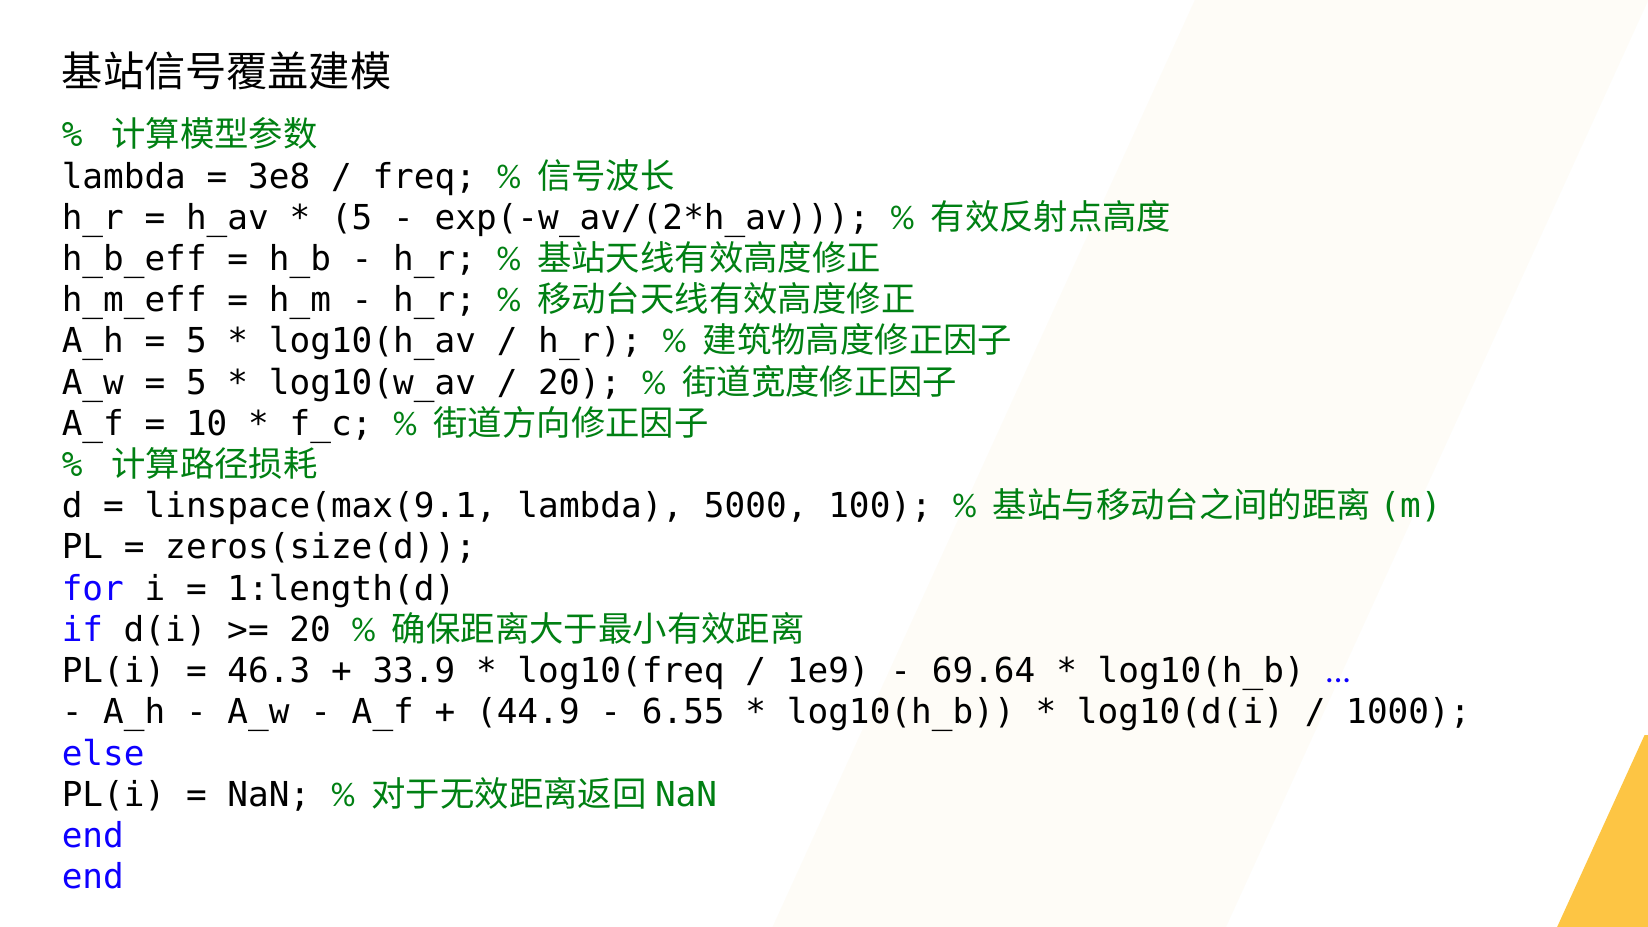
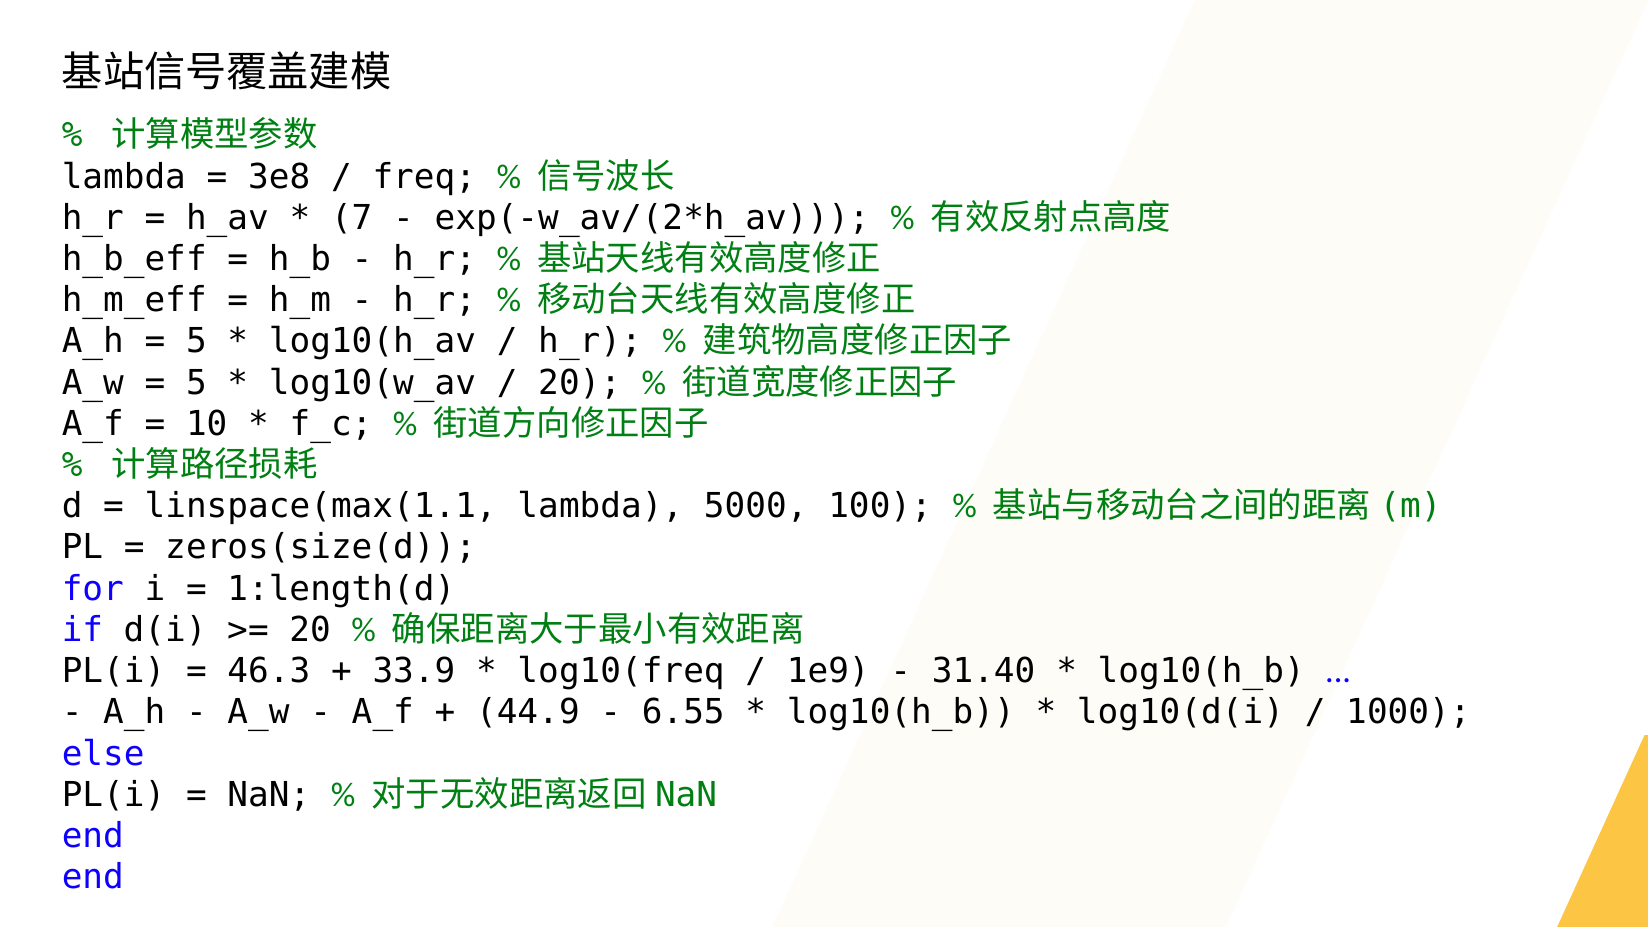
5: 5 -> 7 (352, 218)
linspace(max(9.1: linspace(max(9.1 -> linspace(max(1.1 (321, 506)
69.64: 69.64 -> 31.40 (984, 671)
